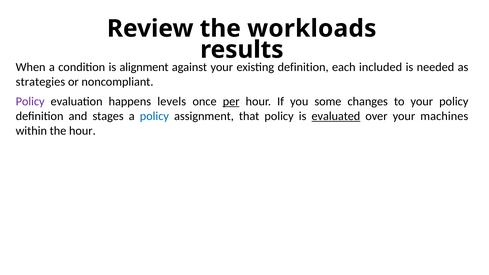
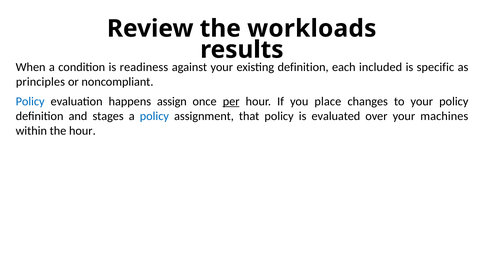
alignment: alignment -> readiness (144, 67)
needed: needed -> specific (435, 67)
strategies: strategies -> principles (40, 82)
Policy colour: purple -> blue (30, 101)
levels: levels -> assign (172, 101)
some: some -> place (328, 101)
evaluated underline: present -> none (336, 116)
